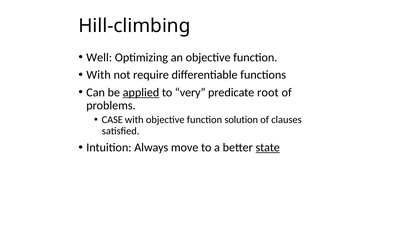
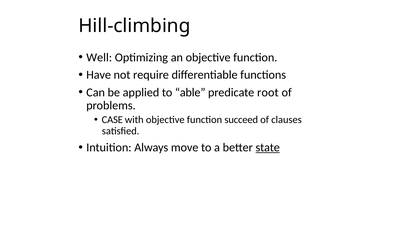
With: With -> Have (99, 75)
applied underline: present -> none (141, 92)
very: very -> able (190, 92)
solution: solution -> succeed (241, 120)
